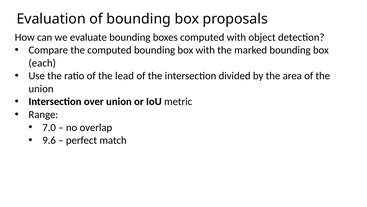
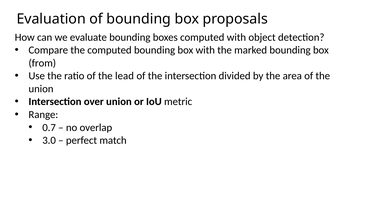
each: each -> from (42, 63)
7.0: 7.0 -> 0.7 (49, 127)
9.6: 9.6 -> 3.0 (49, 140)
